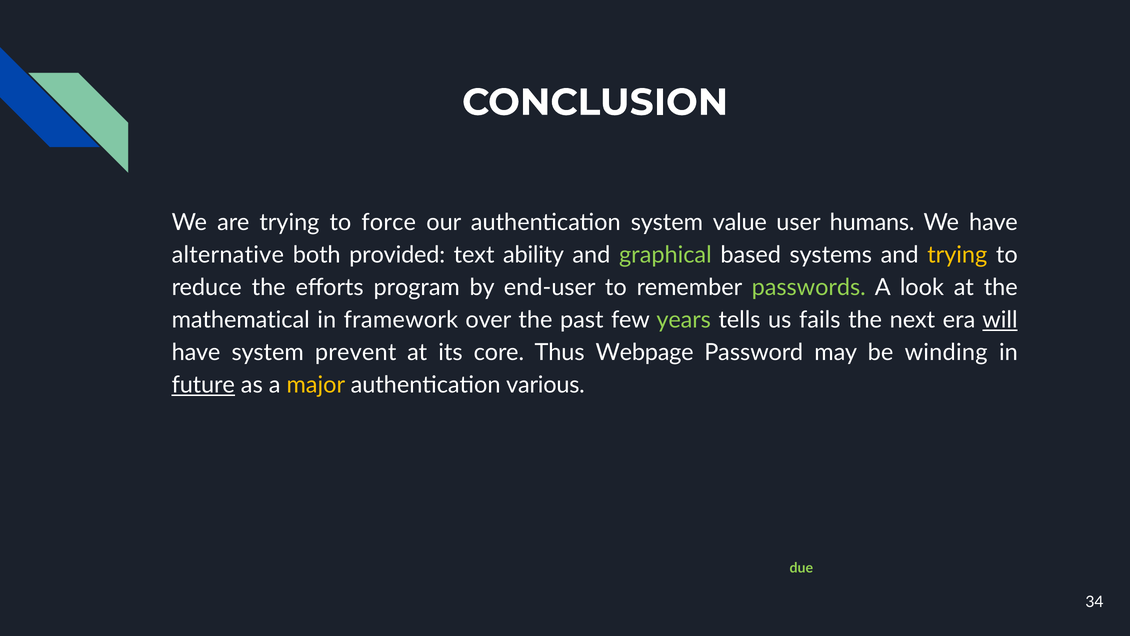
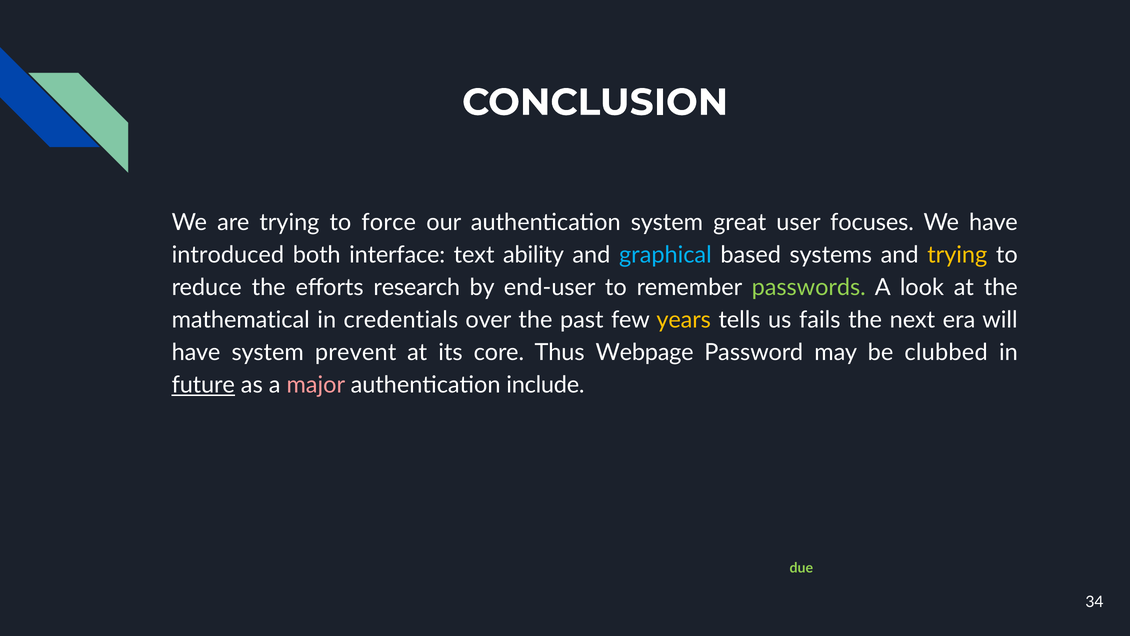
value: value -> great (740, 222)
humans: humans -> focuses (872, 222)
alternative: alternative -> introduced (228, 255)
provided: provided -> interface (397, 255)
graphical colour: light green -> light blue (665, 255)
program: program -> research (417, 287)
framework: framework -> credentials (401, 320)
years colour: light green -> yellow (684, 320)
will underline: present -> none (1000, 320)
winding: winding -> clubbed (946, 352)
major colour: yellow -> pink (316, 385)
various: various -> include (545, 385)
